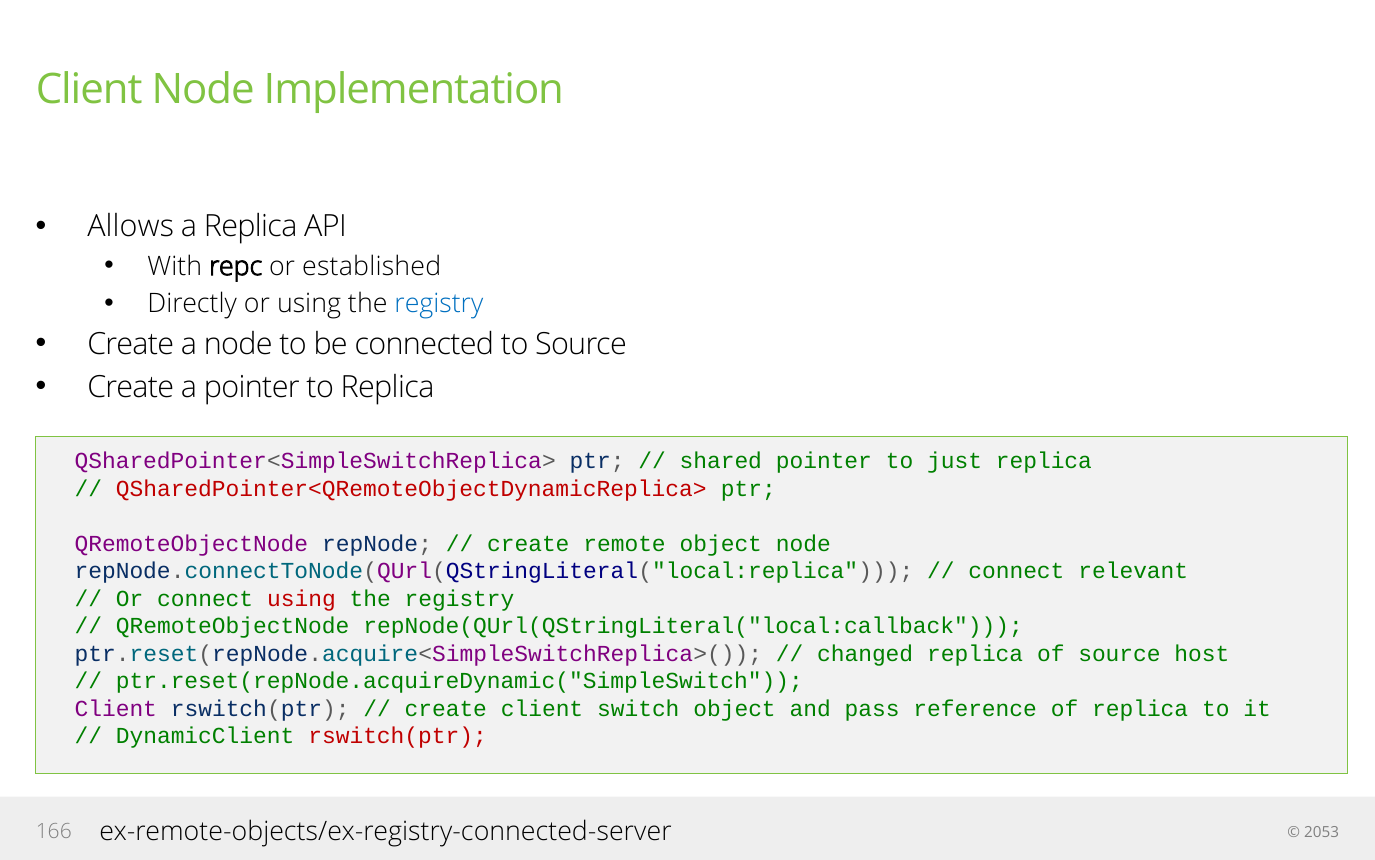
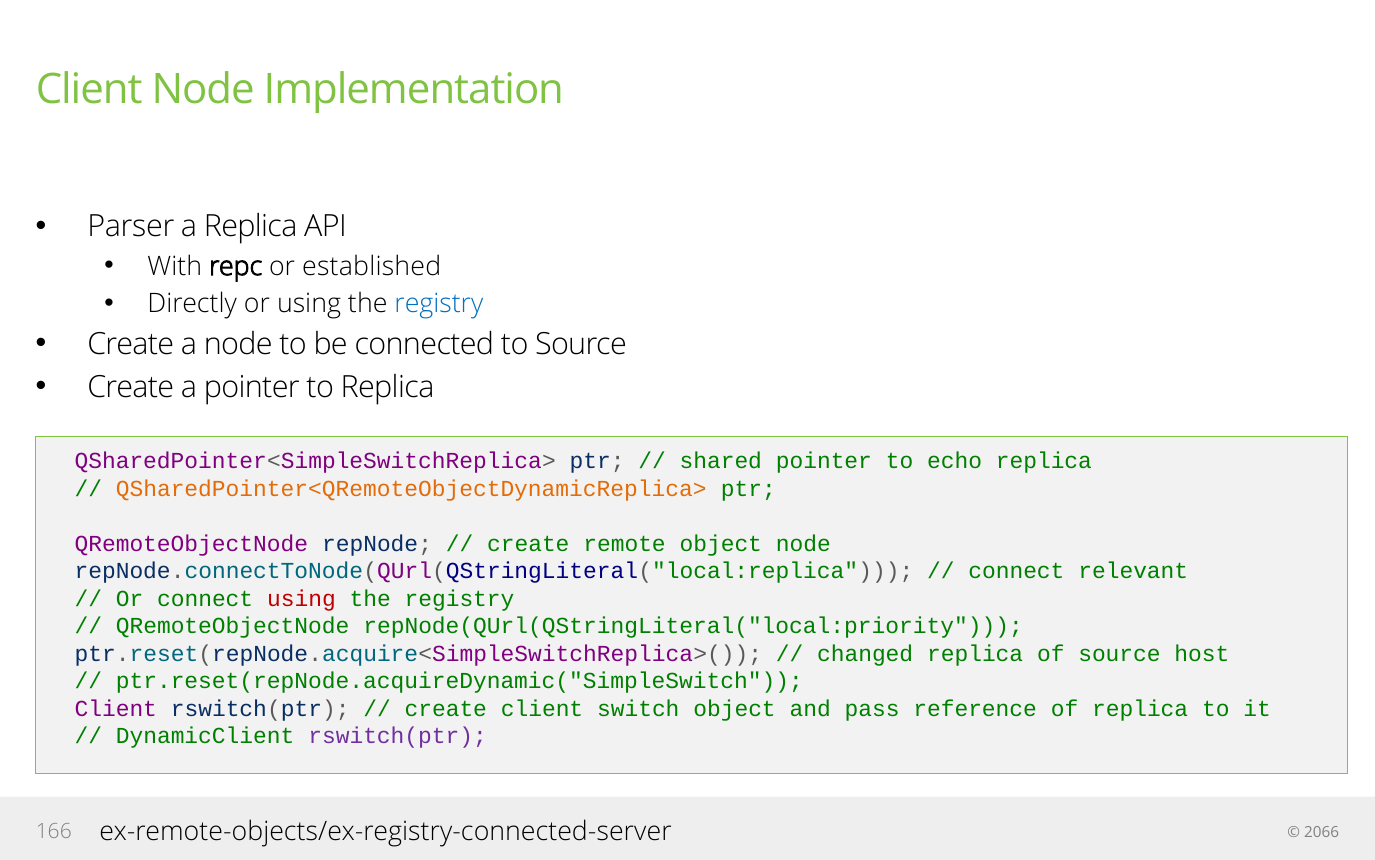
Allows: Allows -> Parser (131, 227)
just: just -> echo (955, 461)
QSharedPointer<QRemoteObjectDynamicReplica> colour: red -> orange (411, 488)
repNode(QUrl(QStringLiteral("local:callback: repNode(QUrl(QStringLiteral("local:callback -> repNode(QUrl(QStringLiteral("local:priority (693, 626)
rswitch(ptr colour: red -> purple (398, 736)
2053: 2053 -> 2066 (1322, 832)
